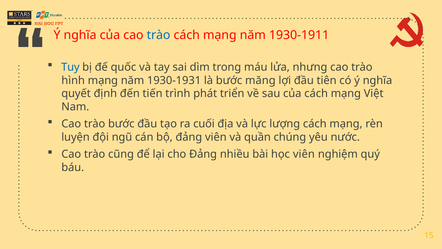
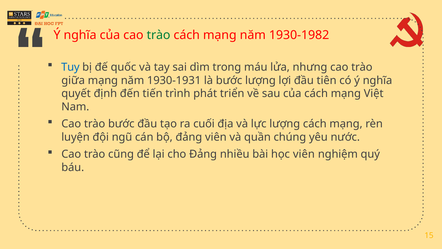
trào colour: blue -> green (159, 35)
1930-1911: 1930-1911 -> 1930-1982 (299, 35)
hình: hình -> giữa (73, 80)
bước măng: măng -> lượng (260, 80)
